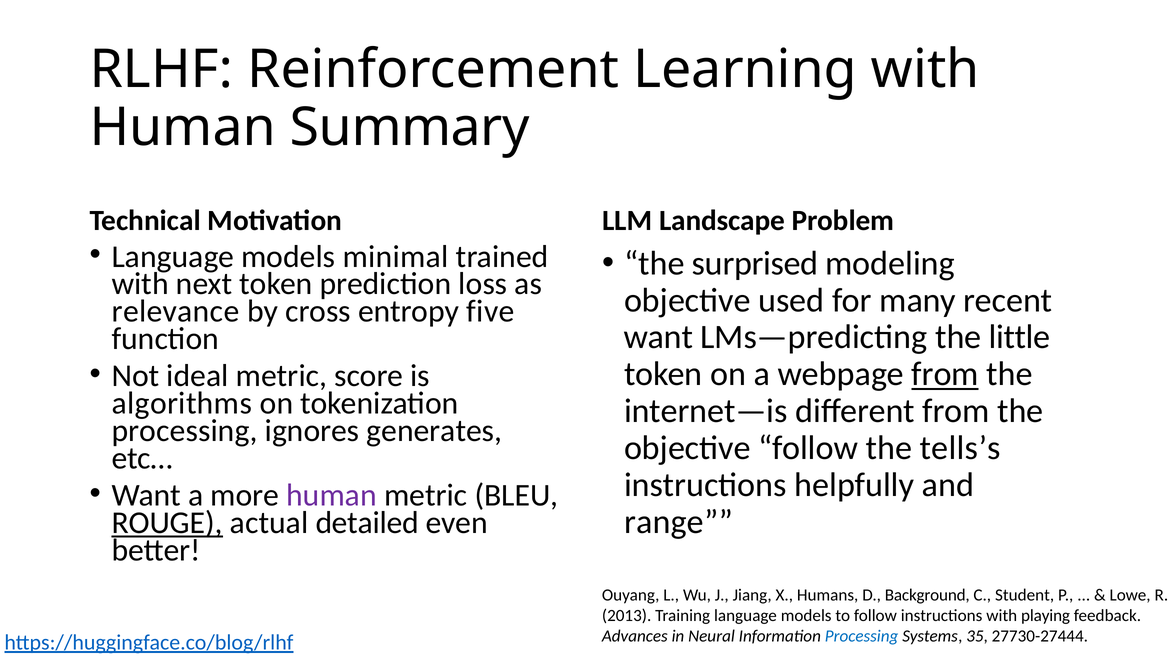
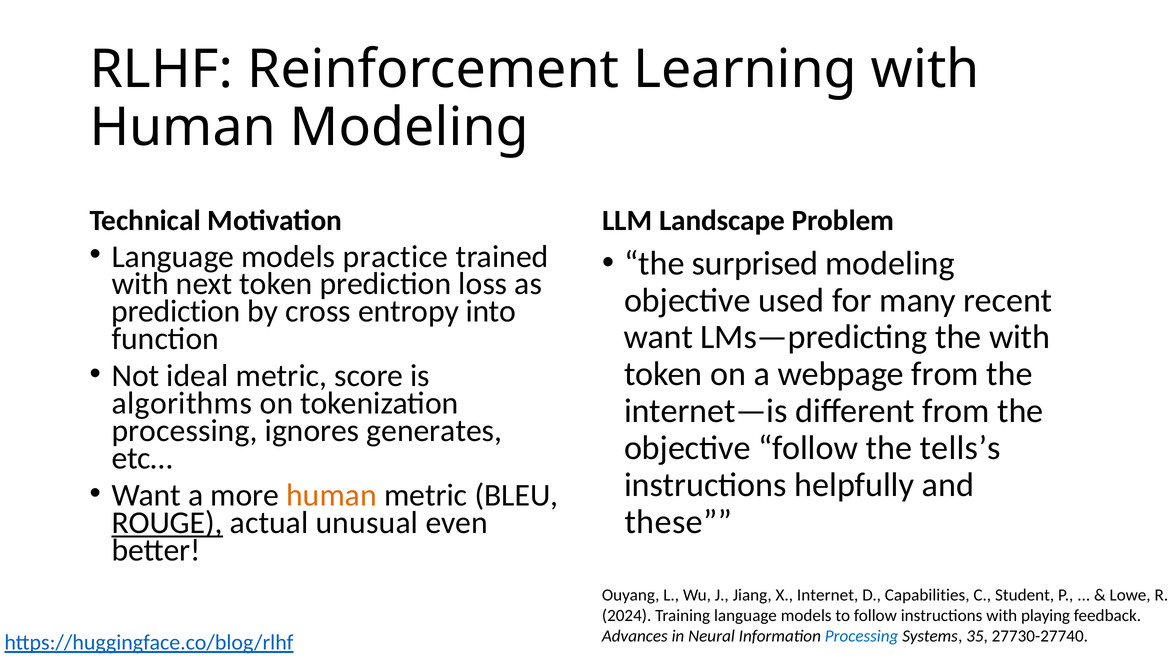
Human Summary: Summary -> Modeling (409, 127)
minimal: minimal -> practice (395, 257)
relevance: relevance -> prediction (176, 312)
five: five -> into (491, 312)
the little: little -> with (1020, 337)
from underline: present -> none (945, 374)
human colour: purple -> orange (331, 495)
range: range -> these (678, 522)
detailed: detailed -> unusual (367, 523)
Humans: Humans -> Internet (828, 595)
Background: Background -> Capabilities (927, 595)
2013: 2013 -> 2024 (627, 616)
27730-27444: 27730-27444 -> 27730-27740 (1040, 636)
